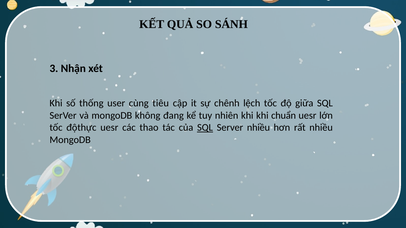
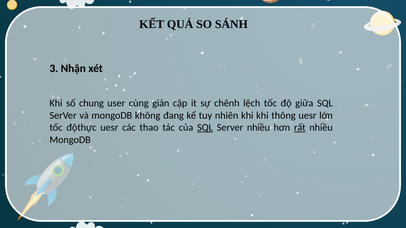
thống: thống -> chung (91, 103)
tiêu: tiêu -> giản (161, 103)
chuẩn: chuẩn -> thông (284, 116)
rất underline: none -> present (300, 128)
